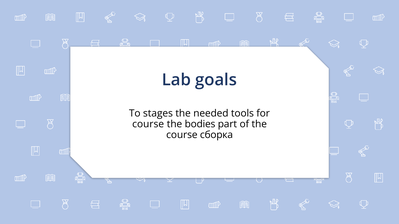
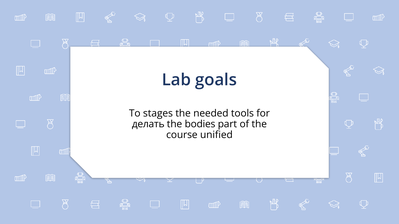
course: course -> делать (148, 124)
сборка: сборка -> unified (216, 135)
